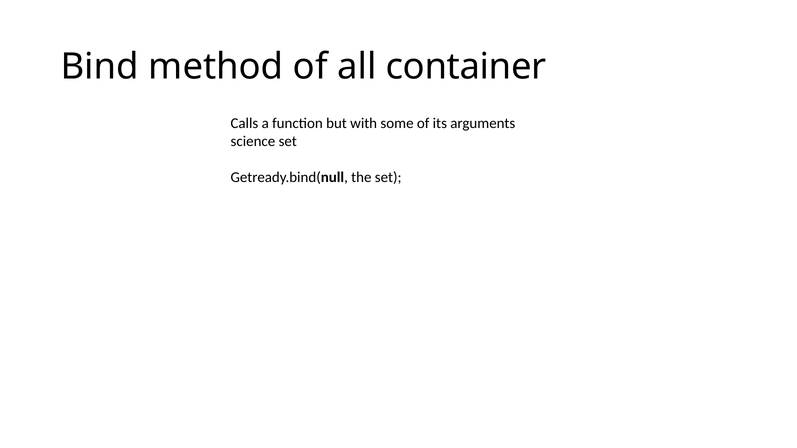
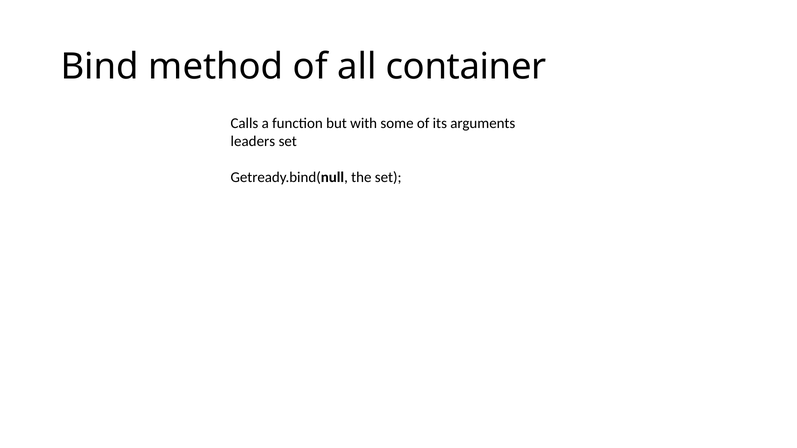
science: science -> leaders (253, 141)
